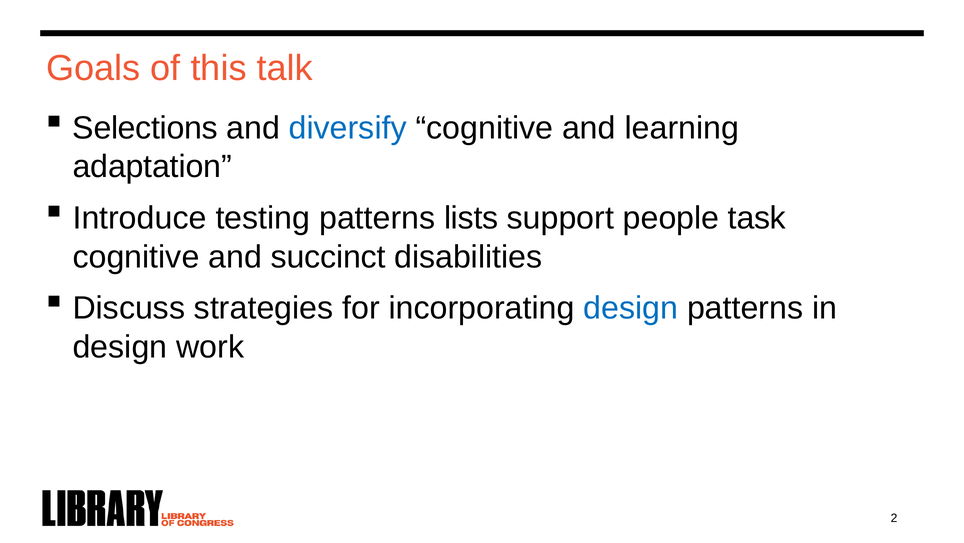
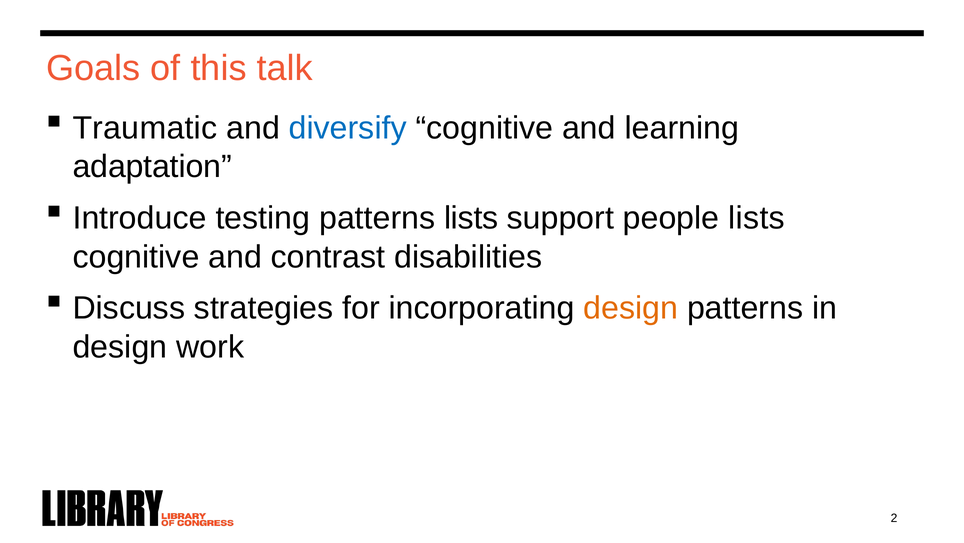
Selections: Selections -> Traumatic (145, 128)
people task: task -> lists (757, 218)
succinct: succinct -> contrast (328, 257)
design colour: blue -> orange (631, 308)
